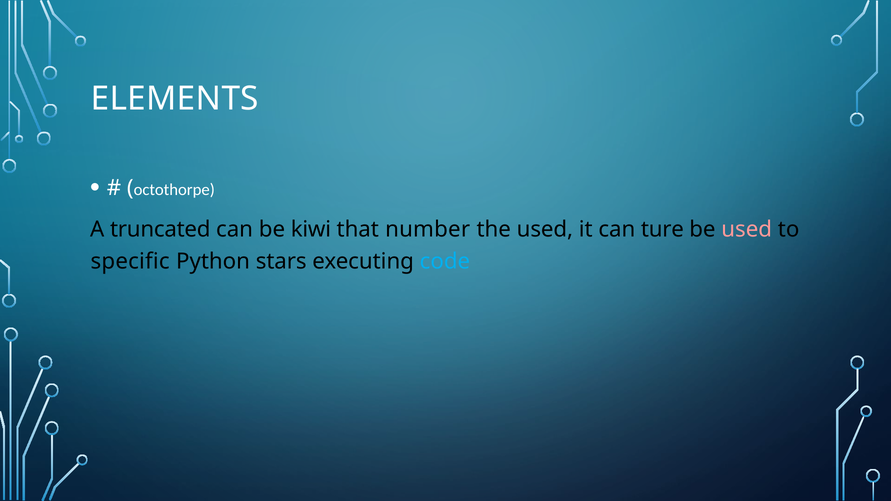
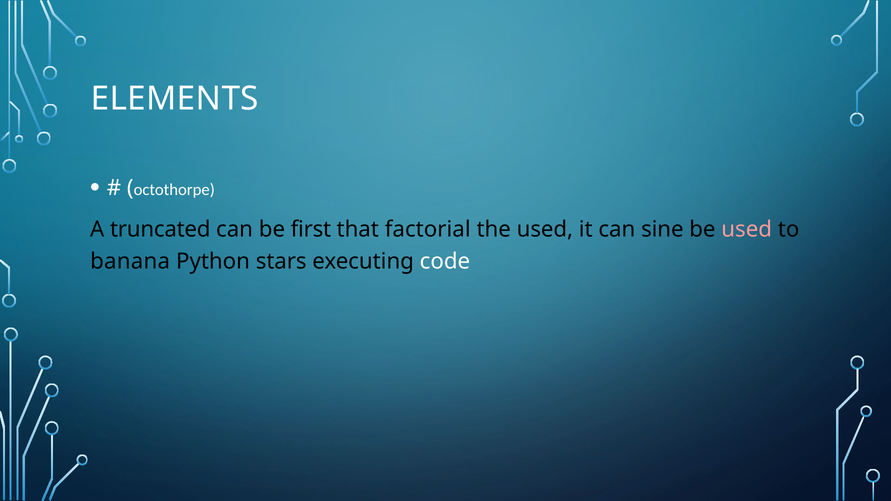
kiwi: kiwi -> first (311, 229)
number: number -> factorial (428, 229)
ture: ture -> sine (662, 229)
specific: specific -> banana (130, 261)
code colour: light blue -> white (445, 261)
